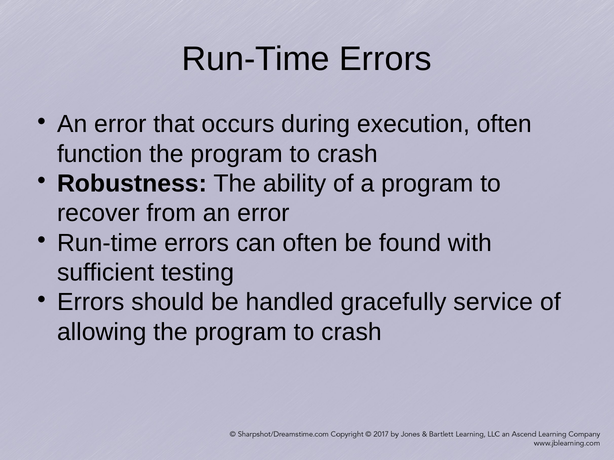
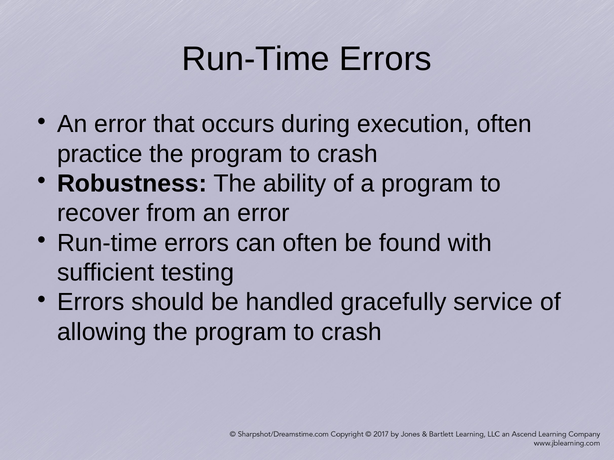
function: function -> practice (100, 154)
